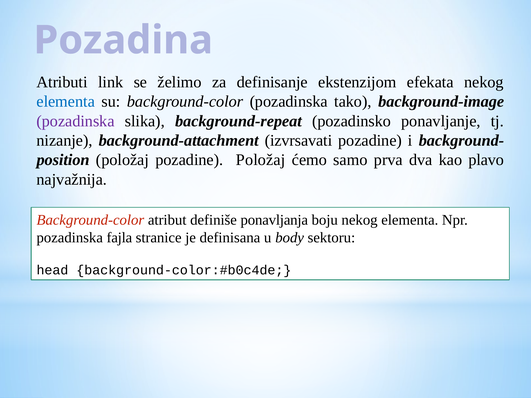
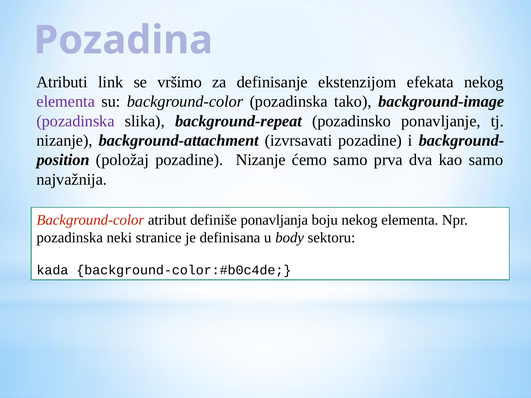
želimo: želimo -> vršimo (180, 82)
elementa colour: blue -> purple (66, 102)
pozadine Položaj: Položaj -> Nizanje (261, 160)
kao plavo: plavo -> samo (486, 160)
fajla: fajla -> neki (119, 238)
head: head -> kada (52, 270)
